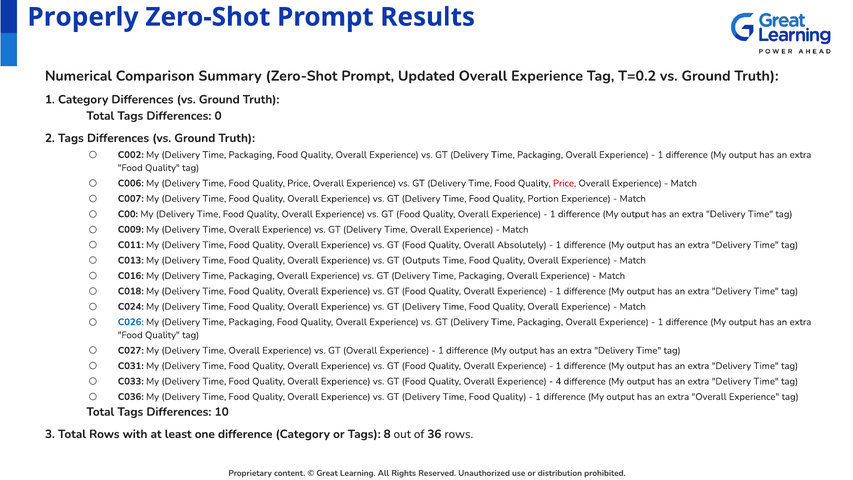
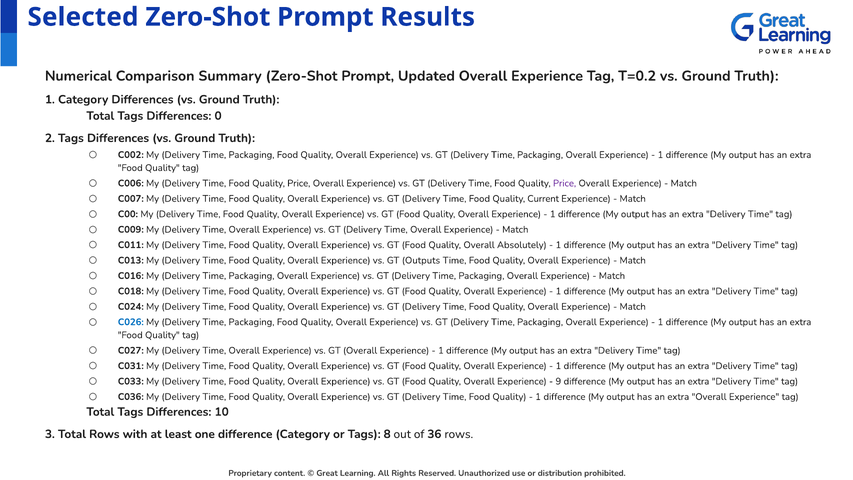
Properly: Properly -> Selected (83, 17)
Price colour: red -> purple (565, 183)
Portion: Portion -> Current (543, 199)
4: 4 -> 9 (558, 381)
